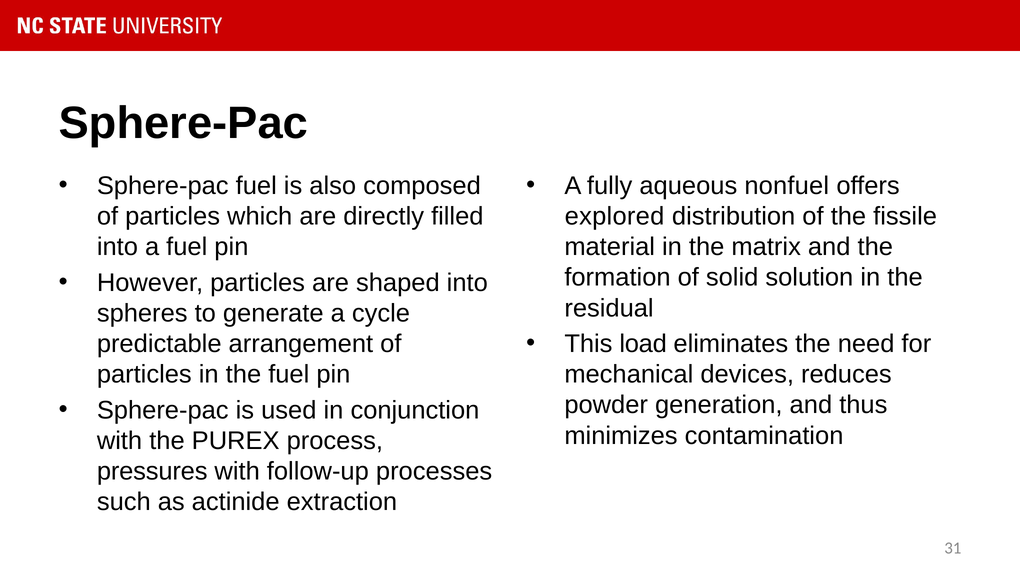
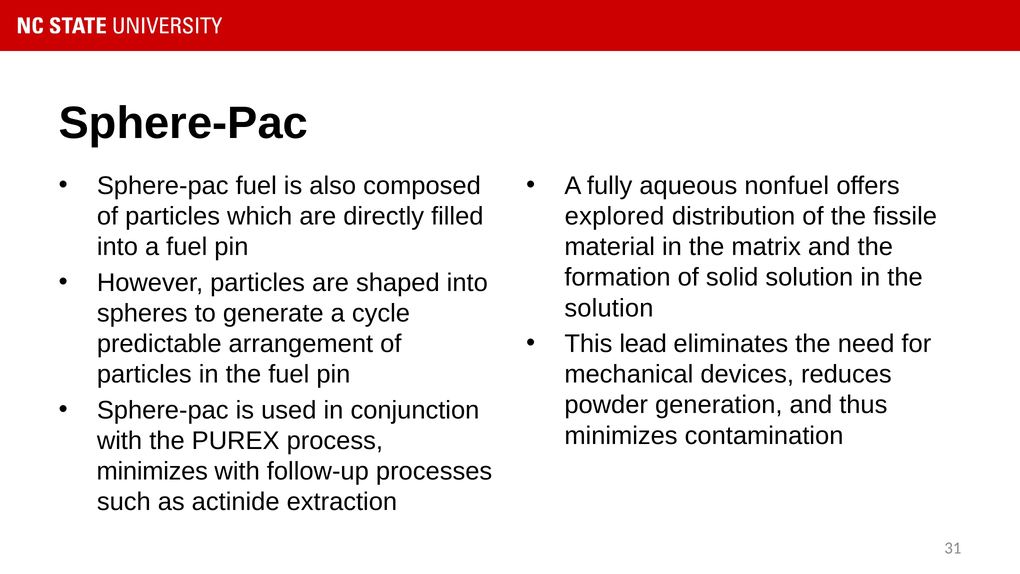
residual: residual -> solution (609, 308)
load: load -> lead (643, 344)
pressures: pressures -> minimizes (152, 471)
